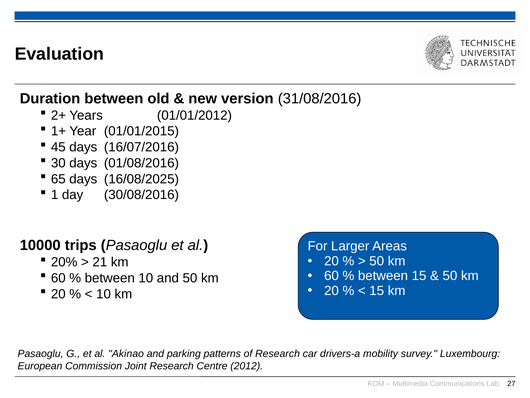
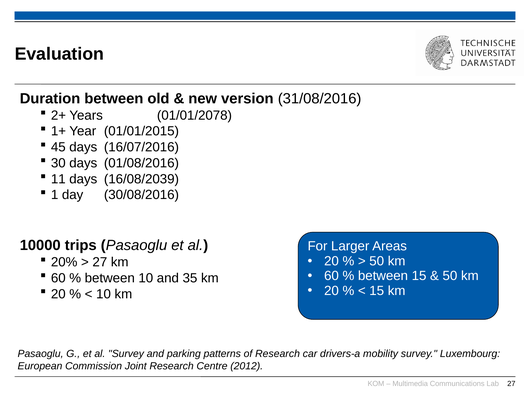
01/01/2012: 01/01/2012 -> 01/01/2078 (194, 115)
65: 65 -> 11 (58, 179)
16/08/2025: 16/08/2025 -> 16/08/2039 (141, 179)
21: 21 -> 27 (100, 262)
and 50: 50 -> 35 (190, 278)
al Akinao: Akinao -> Survey (126, 353)
